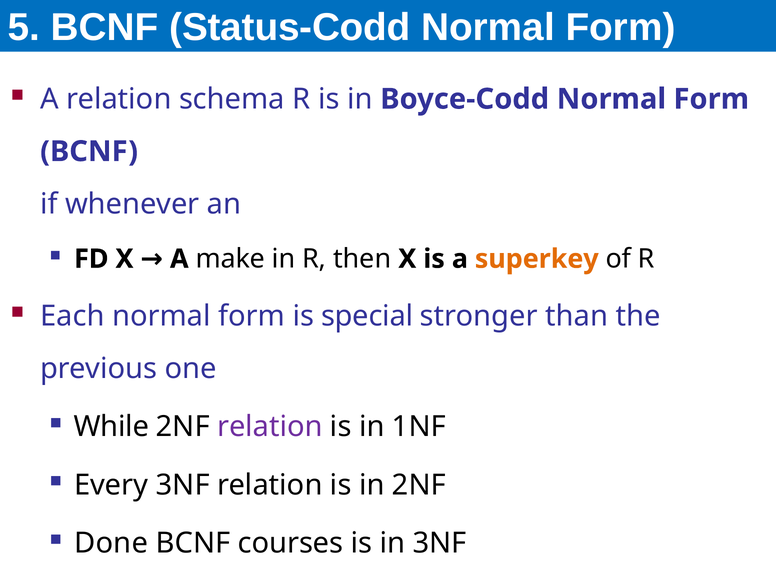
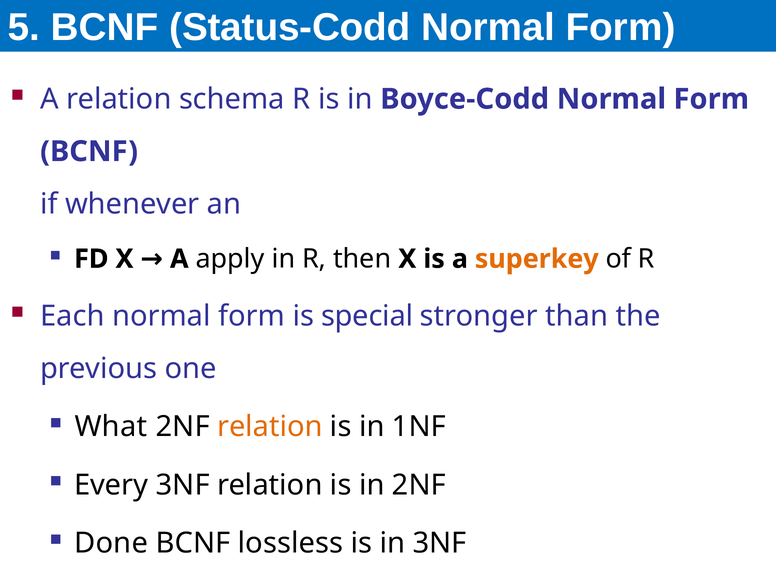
make: make -> apply (230, 259)
While: While -> What (111, 427)
relation colour: purple -> orange (270, 427)
courses: courses -> lossless (290, 543)
